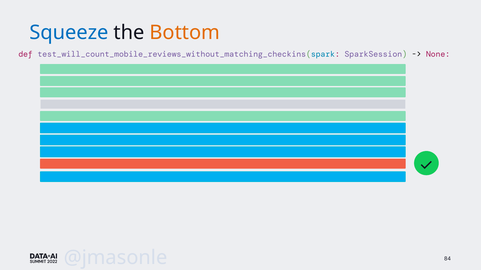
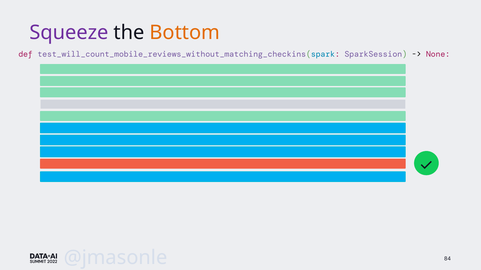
Squeeze colour: blue -> purple (69, 33)
